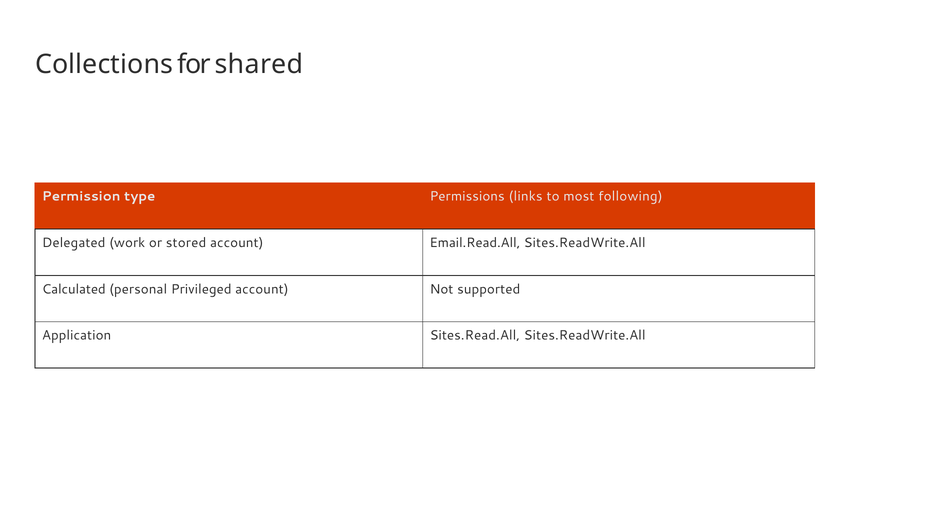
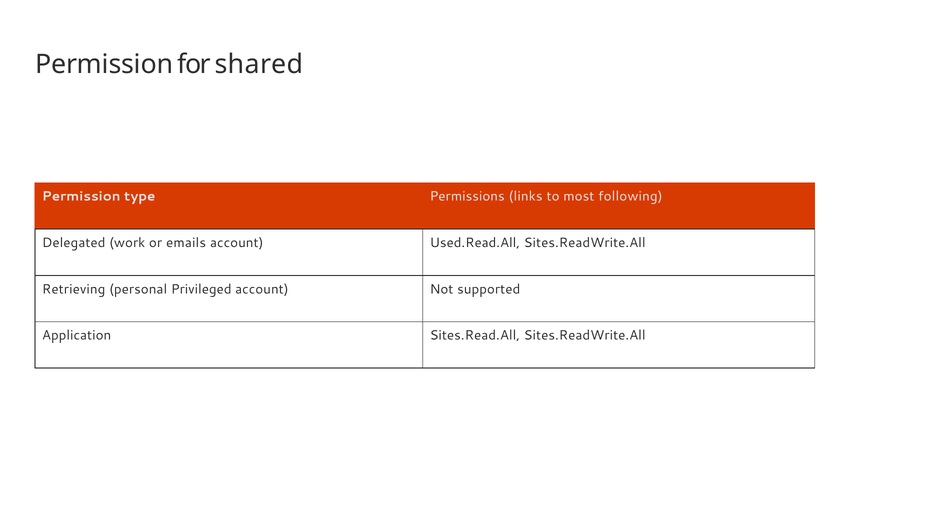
Collections: Collections -> Permission (104, 64)
stored: stored -> emails (186, 243)
Email.Read.All: Email.Read.All -> Used.Read.All (475, 243)
Calculated: Calculated -> Retrieving (74, 289)
